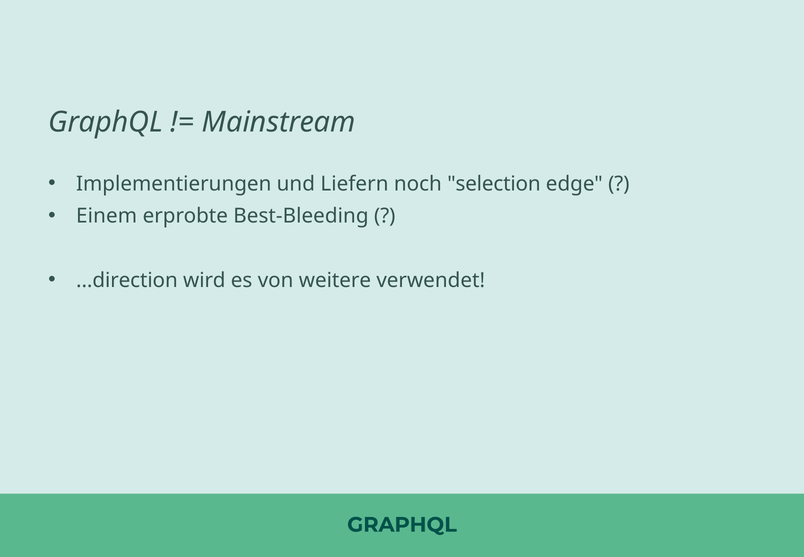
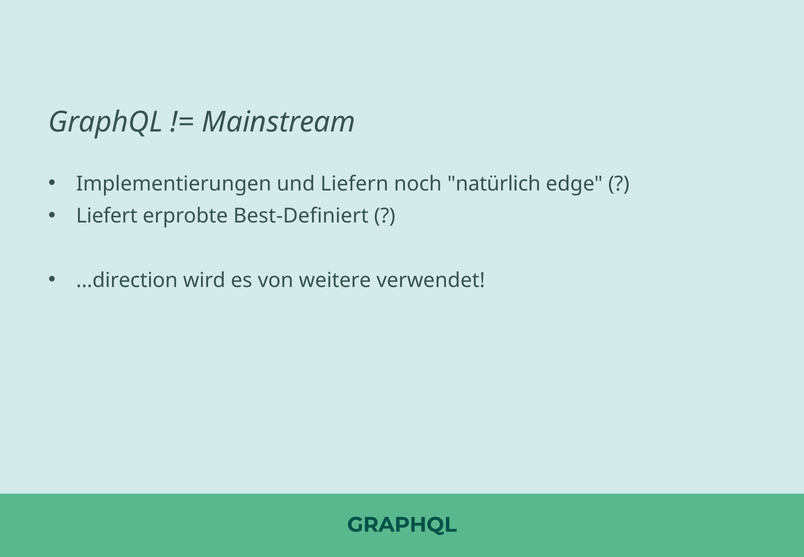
selection: selection -> natürlich (494, 184)
Einem: Einem -> Liefert (107, 216)
Best-Bleeding: Best-Bleeding -> Best-Definiert (301, 216)
